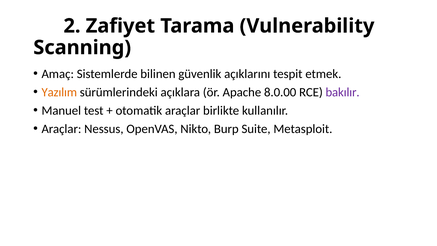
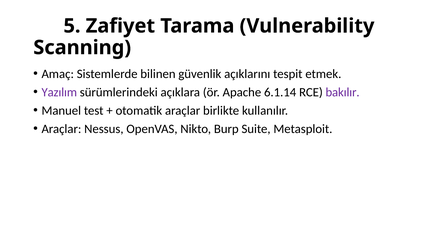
2: 2 -> 5 (72, 26)
Yazılım colour: orange -> purple (59, 92)
8.0.00: 8.0.00 -> 6.1.14 (280, 92)
